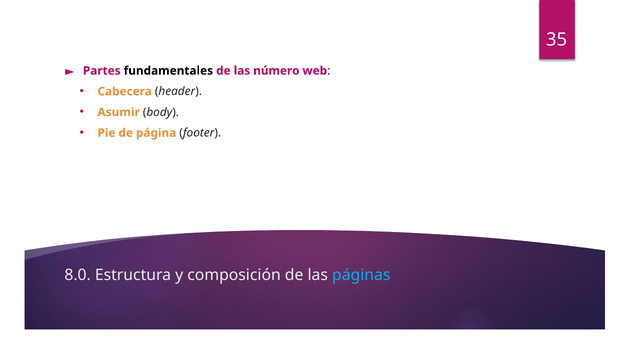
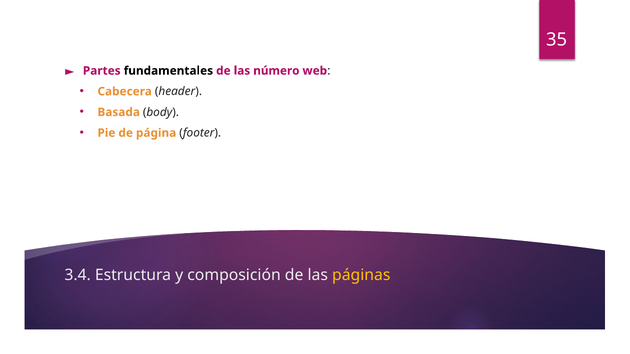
Asumir: Asumir -> Basada (119, 112)
8.0: 8.0 -> 3.4 (78, 275)
páginas colour: light blue -> yellow (361, 275)
